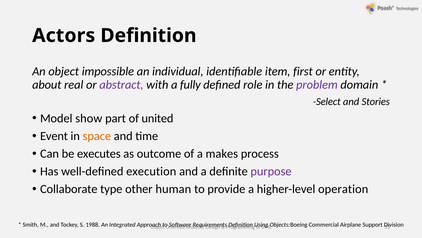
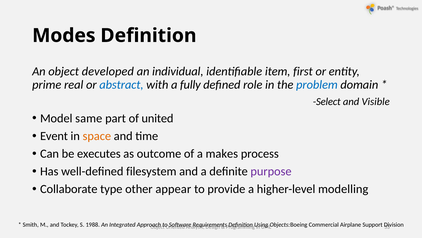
Actors: Actors -> Modes (64, 35)
impossible: impossible -> developed (108, 71)
about: about -> prime (47, 85)
abstract colour: purple -> blue (121, 85)
problem colour: purple -> blue (317, 85)
Stories: Stories -> Visible (376, 101)
show: show -> same (89, 118)
execution: execution -> filesystem (151, 171)
human: human -> appear (173, 189)
operation: operation -> modelling (343, 189)
